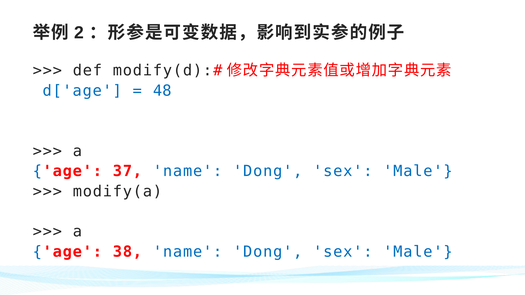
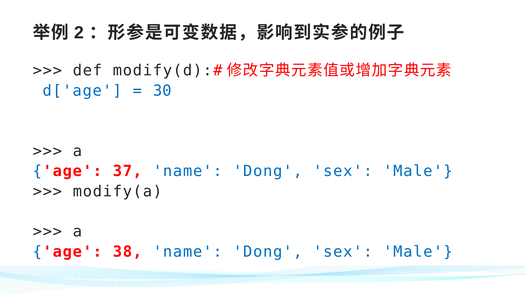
48: 48 -> 30 (162, 91)
